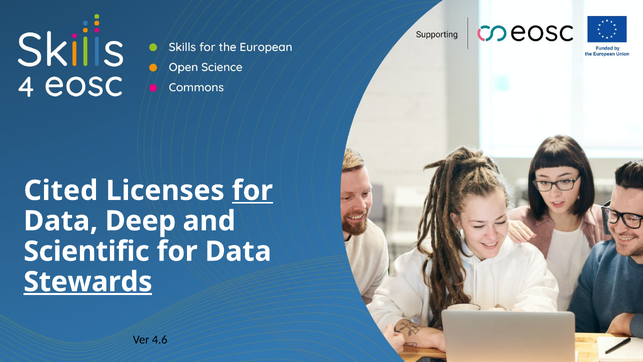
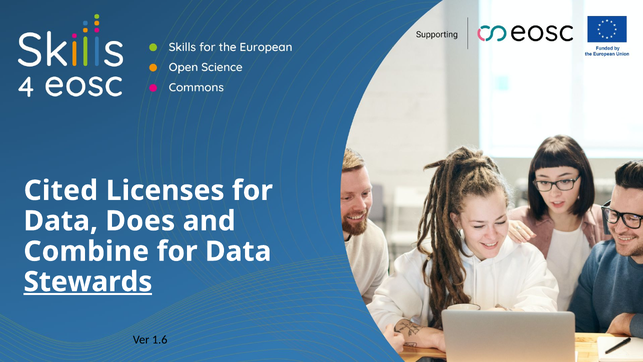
for underline: present -> none (252, 190)
Deep: Deep -> Does (140, 221)
Scientific: Scientific -> Combine (86, 251)
4.6: 4.6 -> 1.6 (160, 339)
